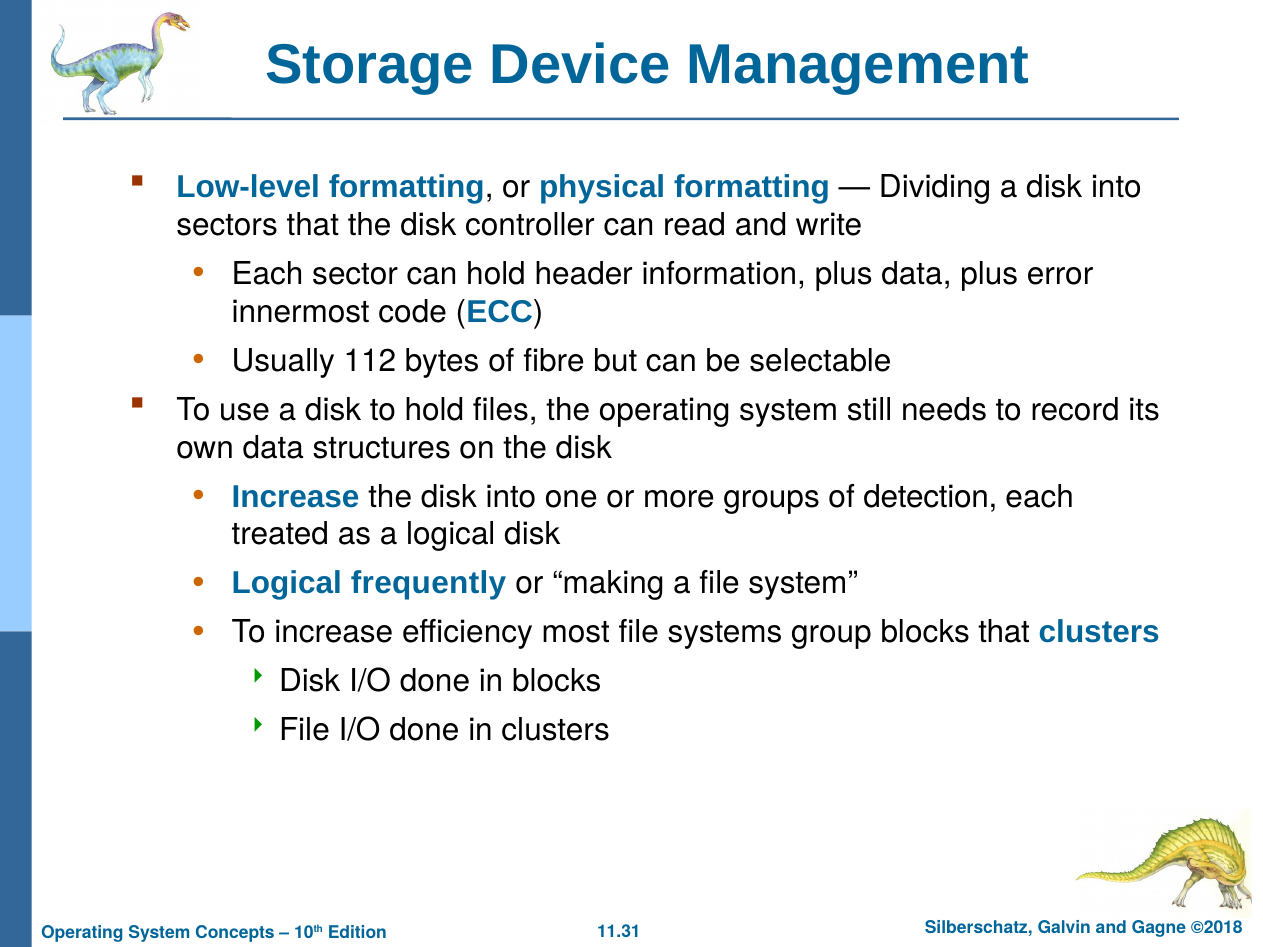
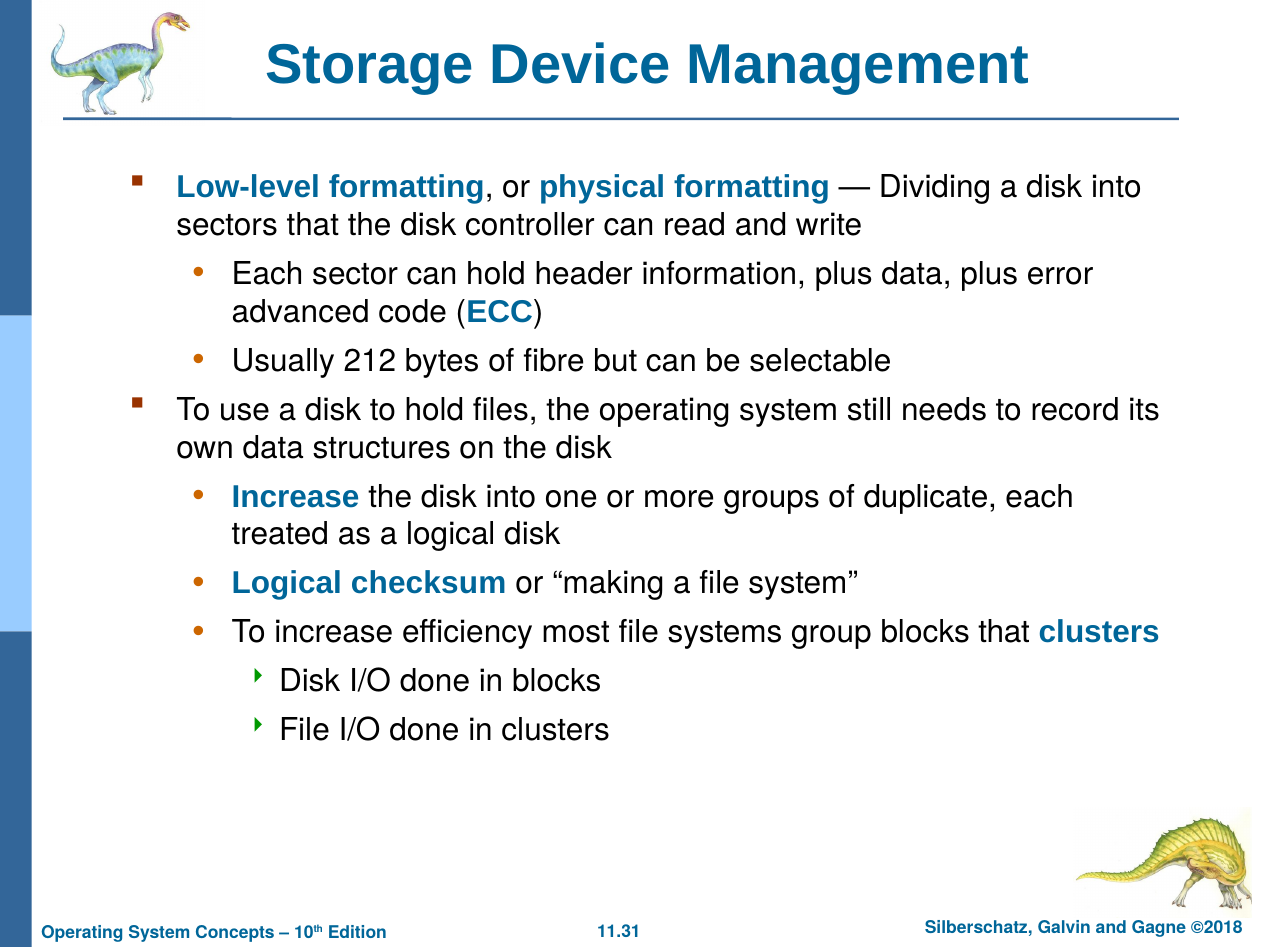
innermost: innermost -> advanced (301, 312)
112: 112 -> 212 (370, 361)
detection: detection -> duplicate (930, 497)
frequently: frequently -> checksum (429, 584)
